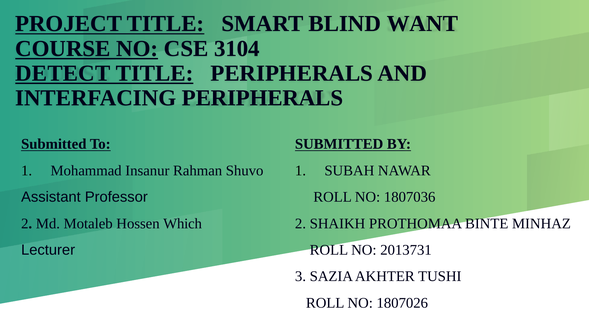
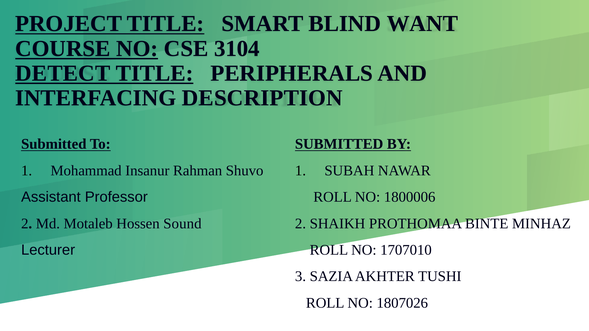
INTERFACING PERIPHERALS: PERIPHERALS -> DESCRIPTION (262, 98)
1807036: 1807036 -> 1800006 (410, 197)
Which: Which -> Sound (182, 224)
2013731: 2013731 -> 1707010 (406, 250)
